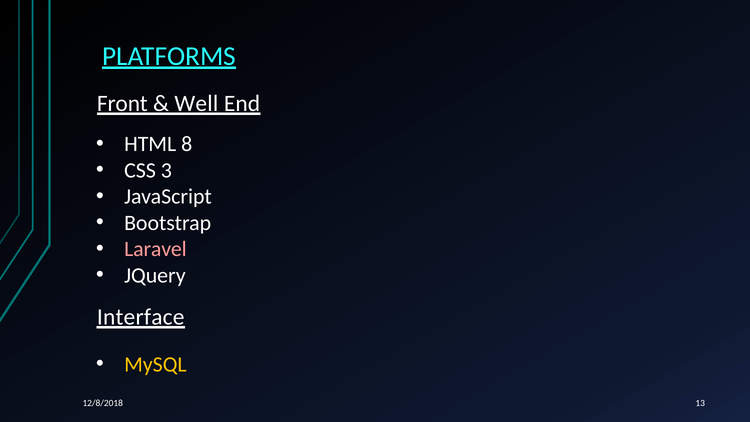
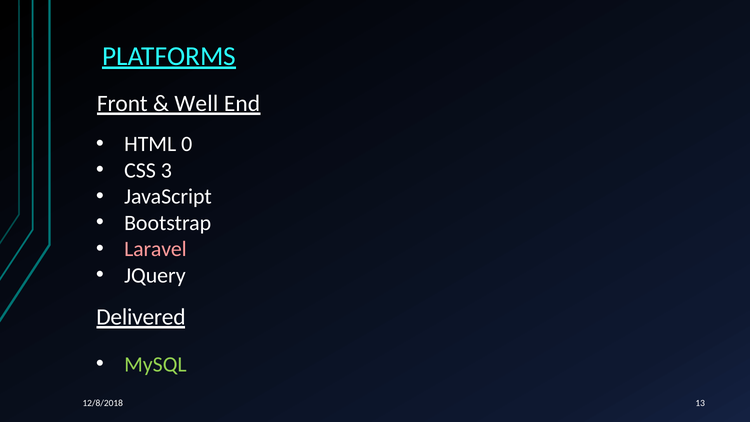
8: 8 -> 0 (187, 144)
Interface: Interface -> Delivered (141, 317)
MySQL colour: yellow -> light green (155, 364)
